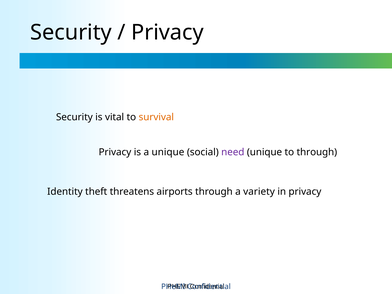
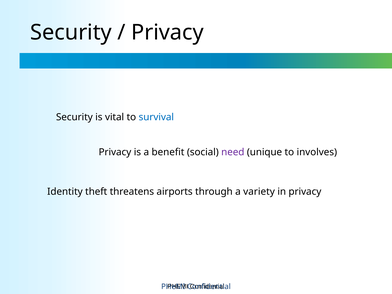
survival colour: orange -> blue (156, 117)
a unique: unique -> benefit (168, 152)
to through: through -> involves (317, 152)
